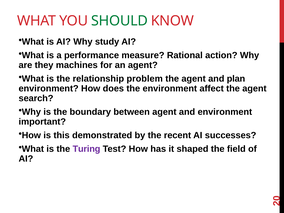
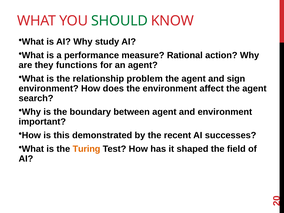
machines: machines -> functions (77, 65)
plan: plan -> sign (236, 79)
Turing colour: purple -> orange (86, 149)
